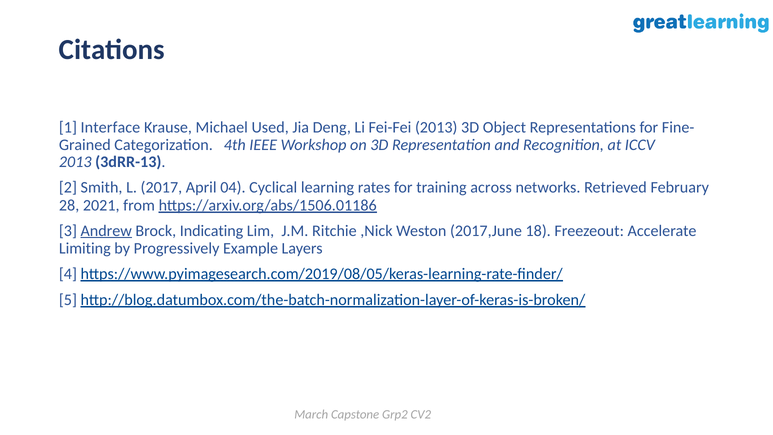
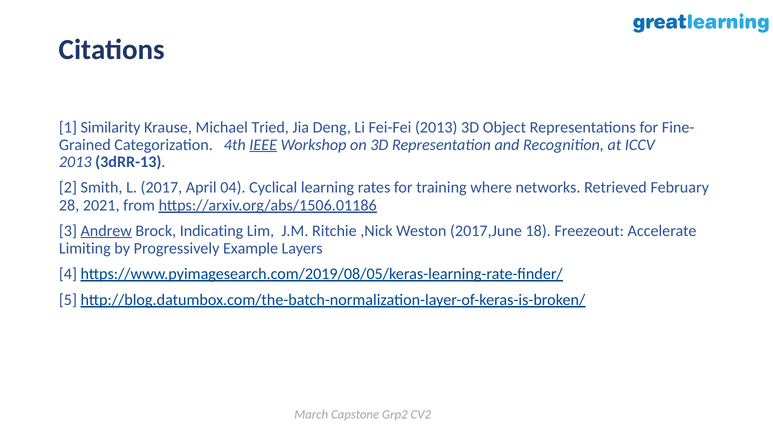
Interface: Interface -> Similarity (111, 127)
Used: Used -> Tried (270, 127)
IEEE underline: none -> present (263, 145)
across: across -> where (491, 187)
